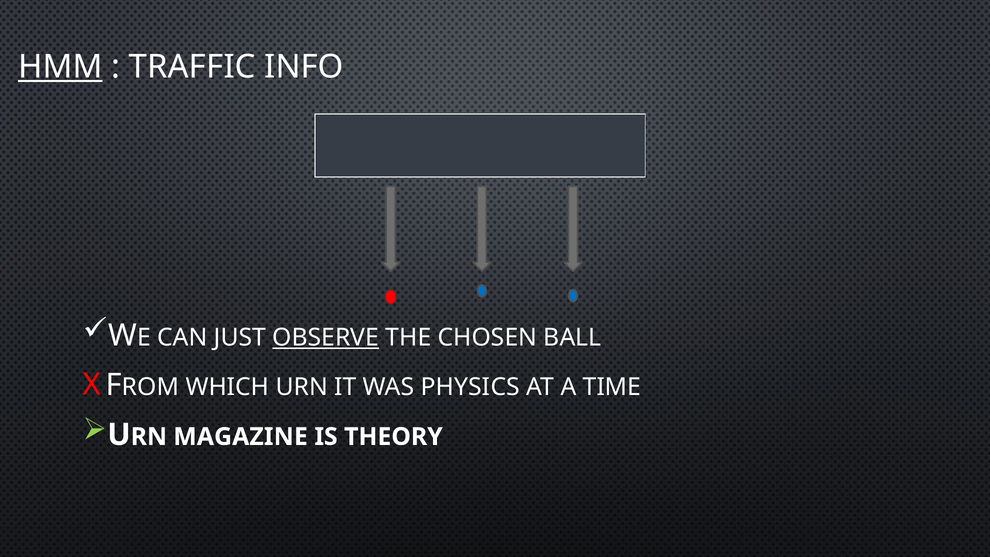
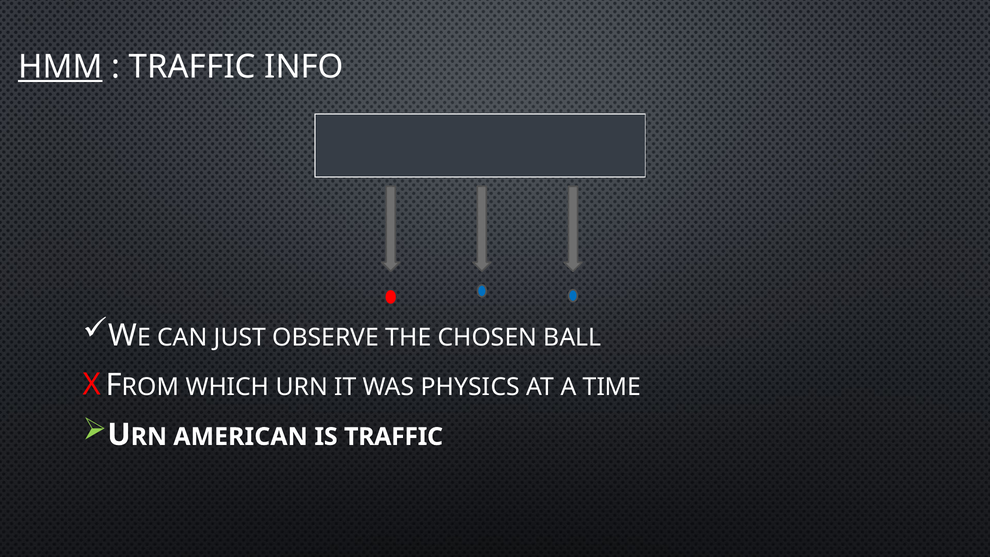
OBSERVE underline: present -> none (326, 338)
MAGAZINE: MAGAZINE -> AMERICAN (241, 437)
IS THEORY: THEORY -> TRAFFIC (394, 437)
